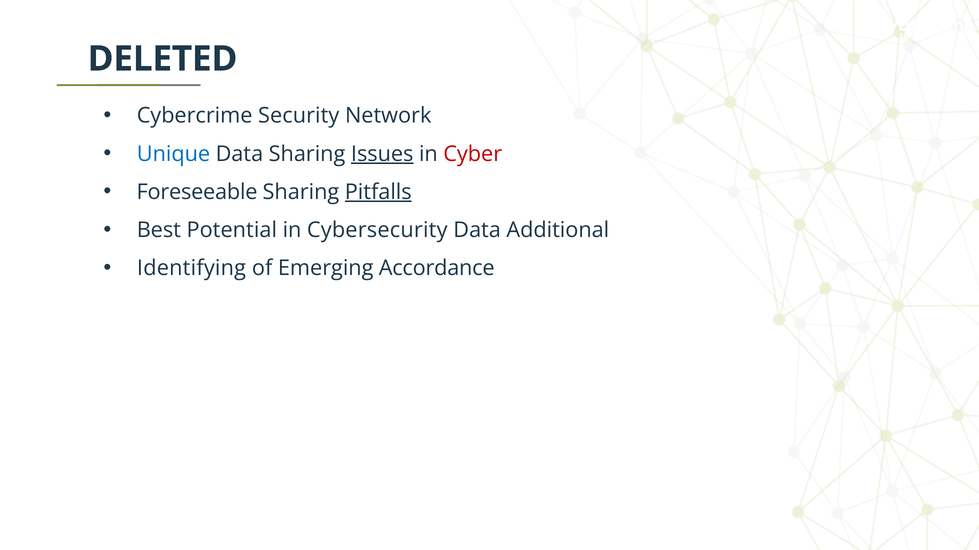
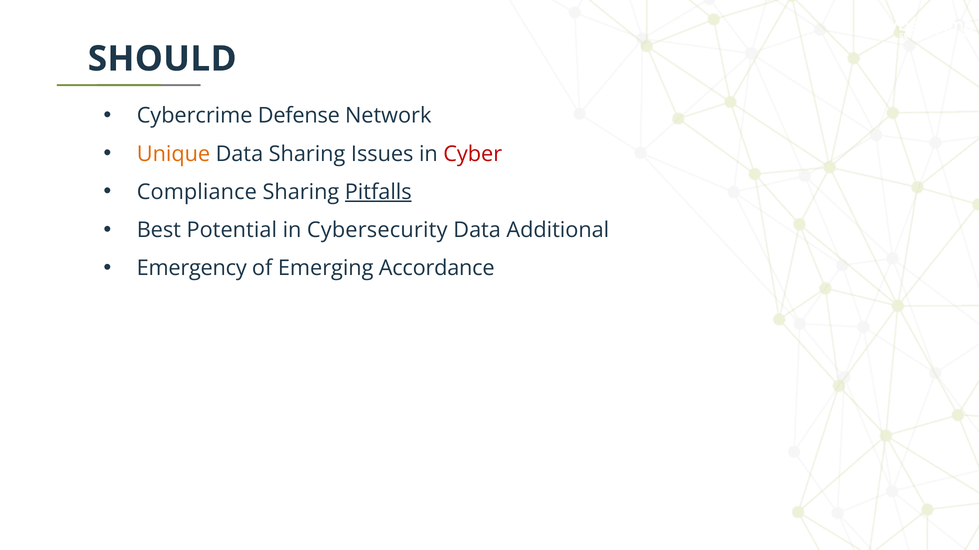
DELETED: DELETED -> SHOULD (162, 59)
Security: Security -> Defense (299, 116)
Unique colour: blue -> orange (173, 154)
Issues underline: present -> none (382, 154)
Foreseeable: Foreseeable -> Compliance (197, 192)
Identifying: Identifying -> Emergency (192, 269)
